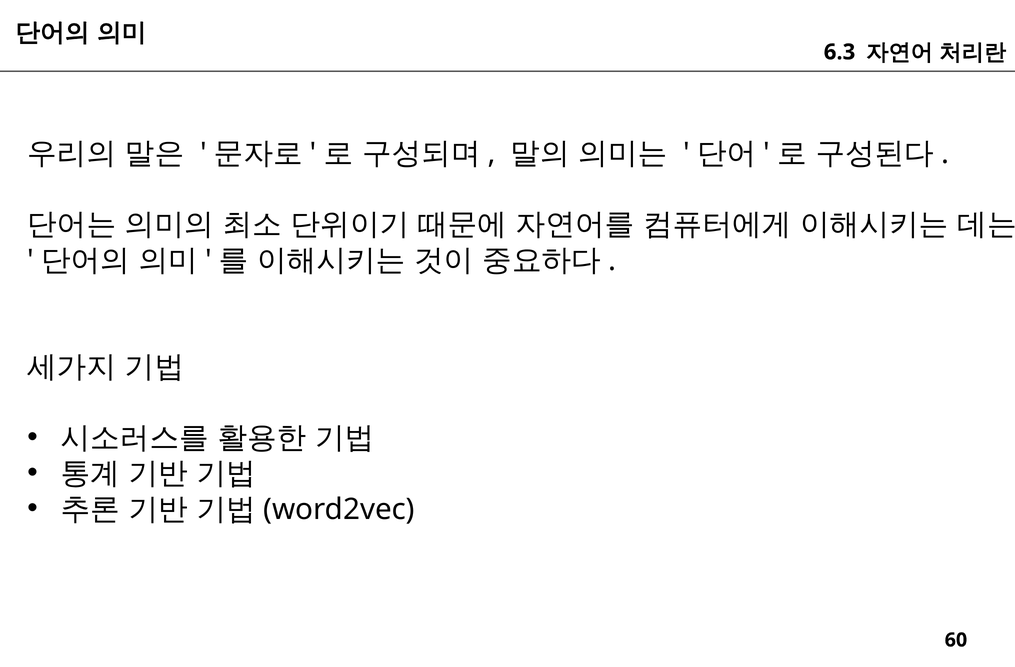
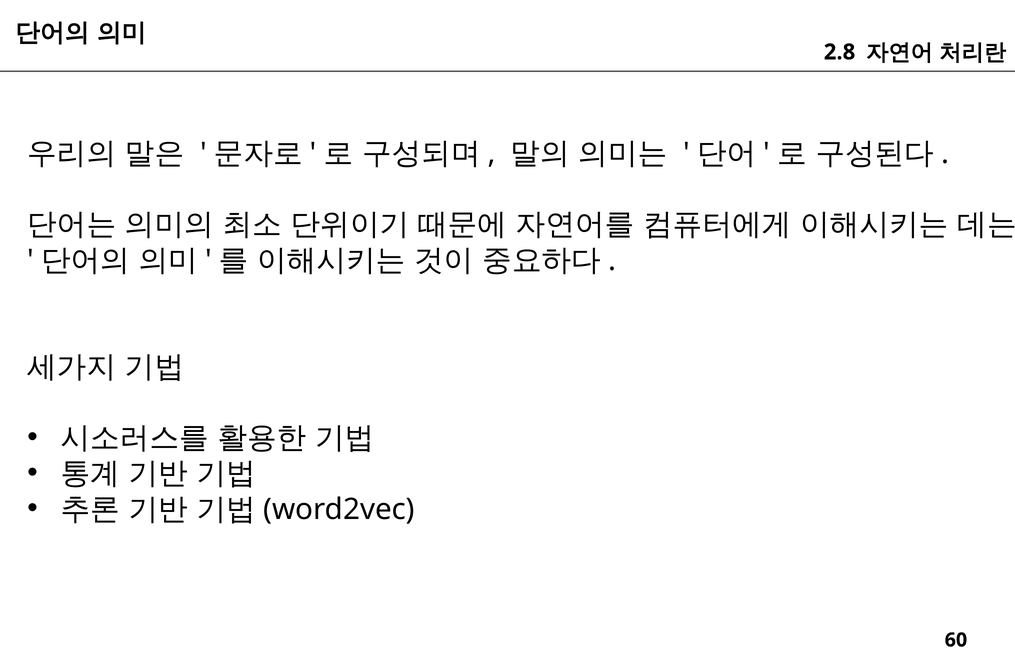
6.3: 6.3 -> 2.8 (840, 52)
